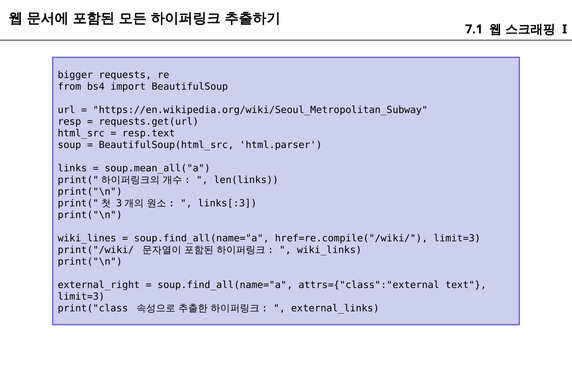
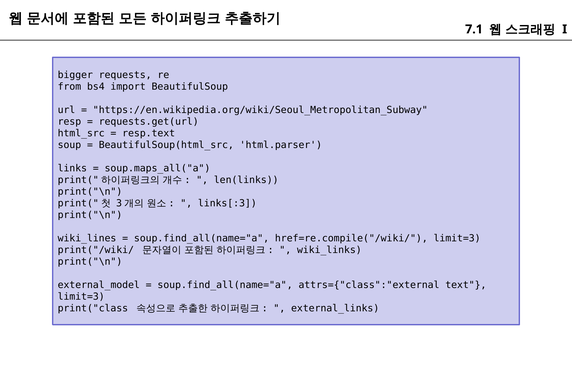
soup.mean_all("a: soup.mean_all("a -> soup.maps_all("a (157, 169)
external_right: external_right -> external_model (99, 286)
